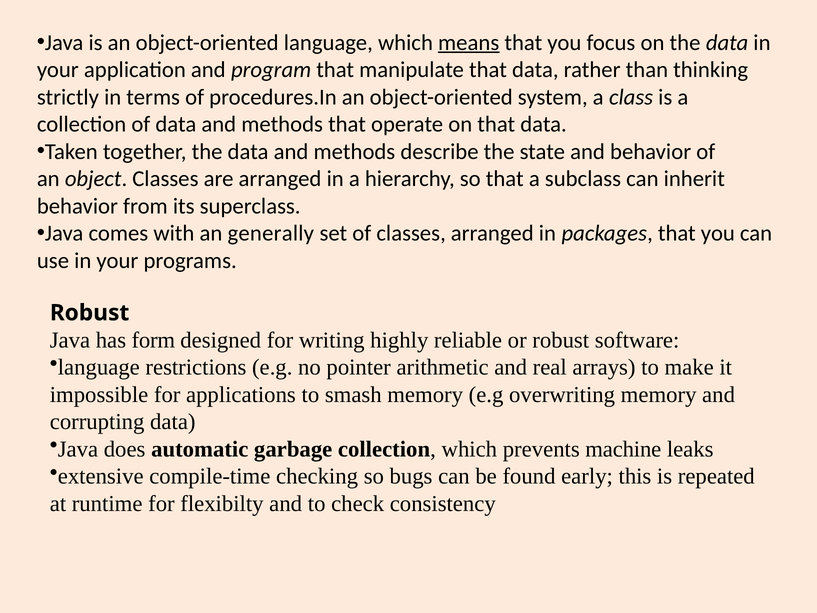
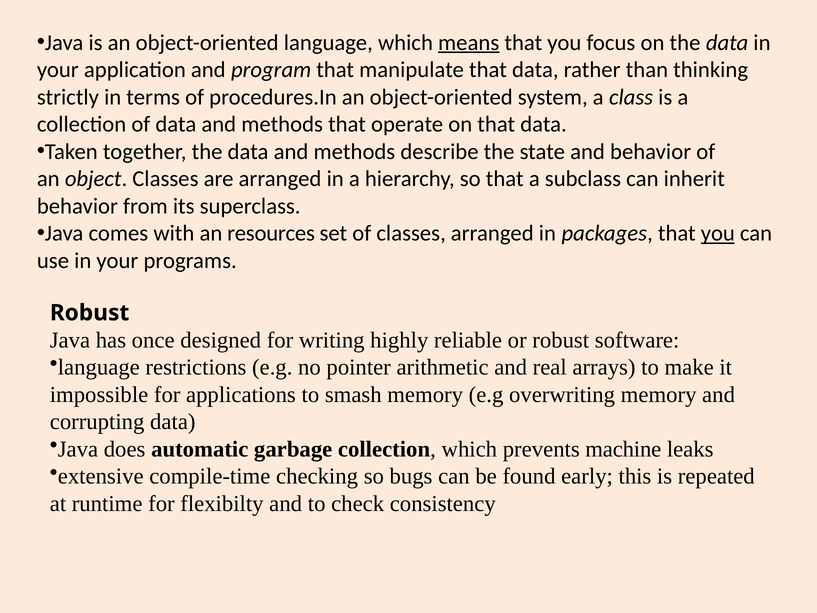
generally: generally -> resources (271, 233)
you underline: none -> present (718, 233)
form: form -> once (153, 340)
